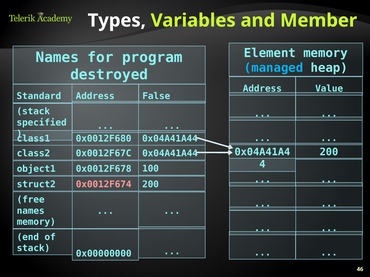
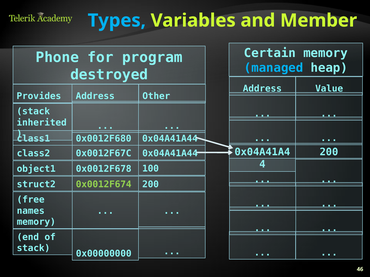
Types colour: white -> light blue (117, 21)
Element: Element -> Certain (270, 53)
Names: Names -> Phone (57, 57)
Standard: Standard -> Provides (39, 96)
False: False -> Other (156, 96)
specified: specified -> inherited (42, 123)
0x0012F674 colour: pink -> light green (104, 185)
